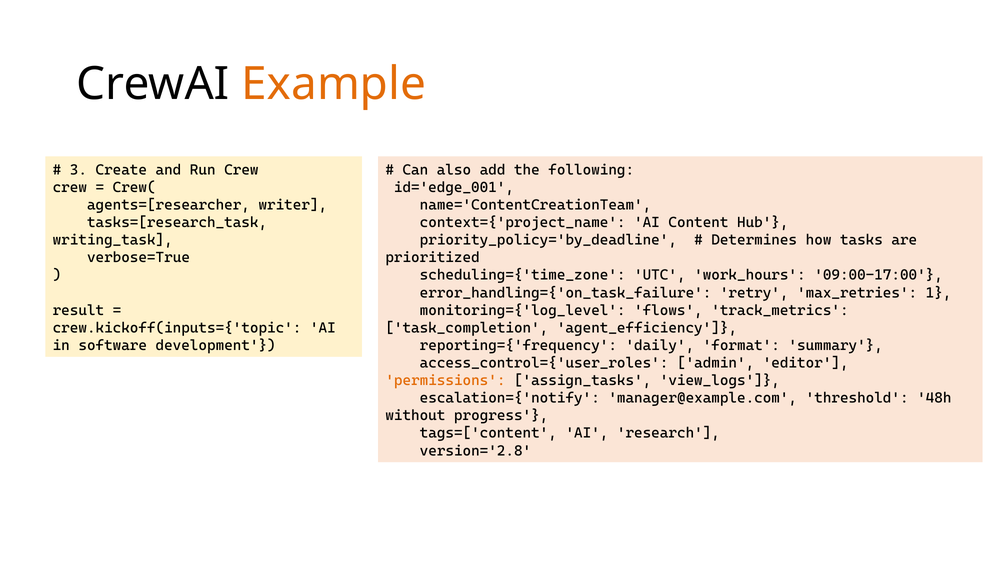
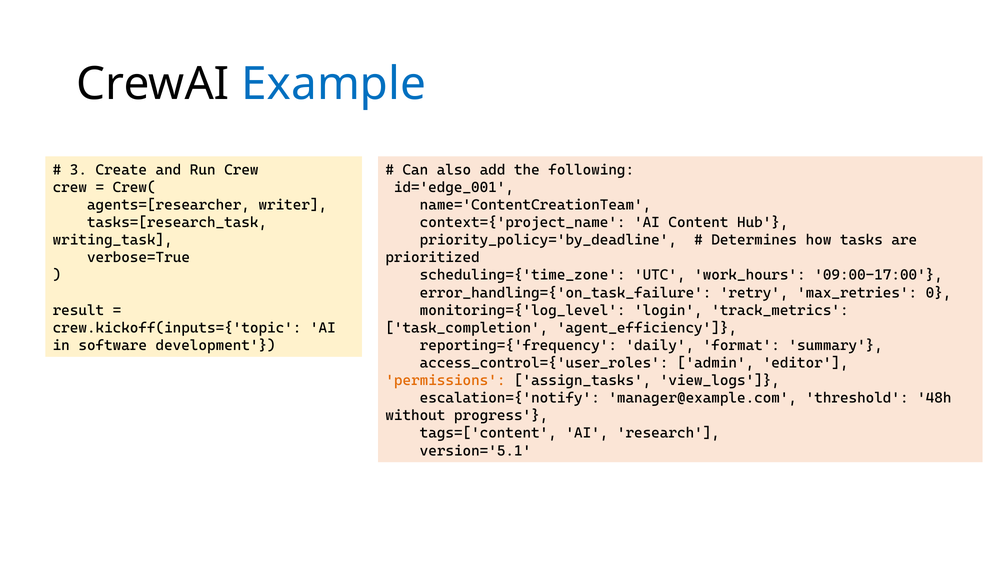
Example colour: orange -> blue (334, 84)
1: 1 -> 0 (939, 293)
flows: flows -> login (668, 310)
version='2.8: version='2.8 -> version='5.1 (475, 450)
